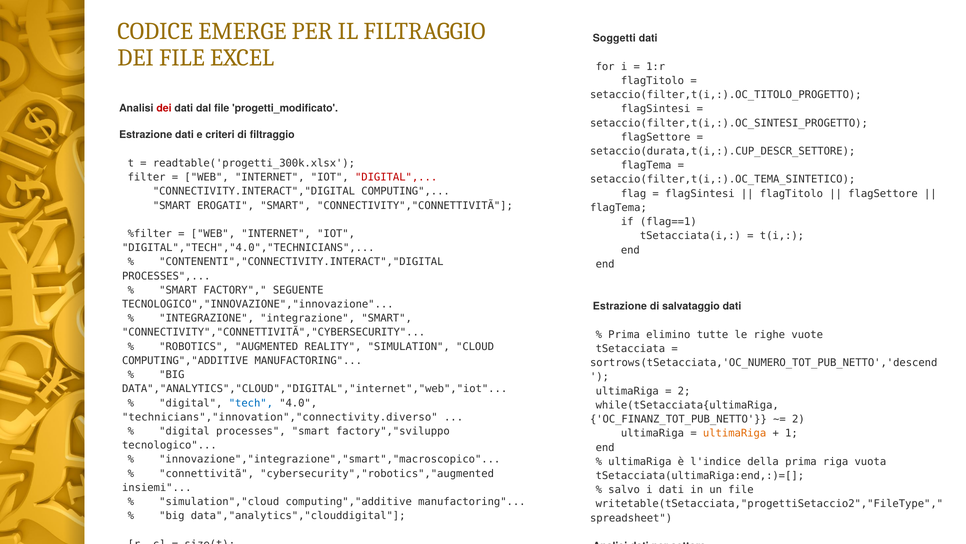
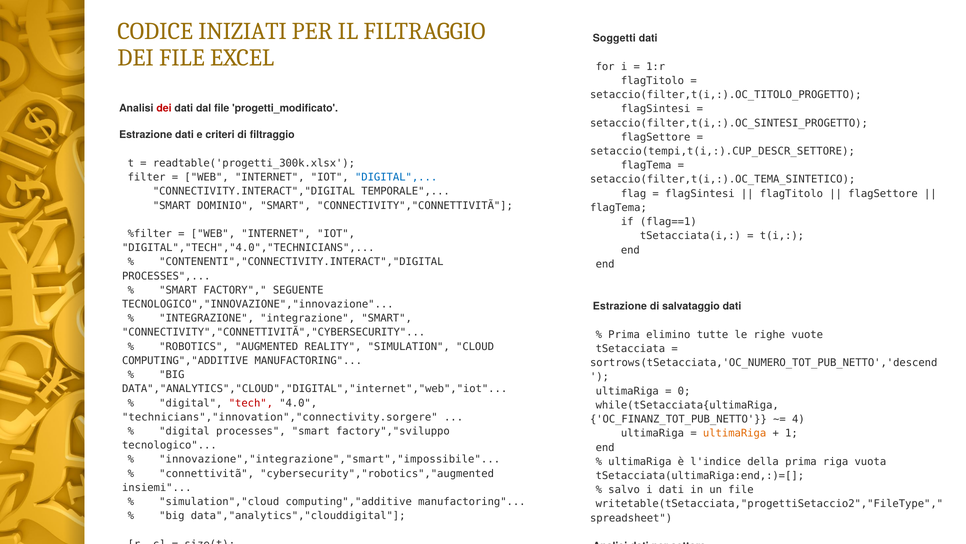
EMERGE: EMERGE -> INIZIATI (242, 31)
setaccio(durata,t(i,:).CUP_DESCR_SETTORE: setaccio(durata,t(i,:).CUP_DESCR_SETTORE -> setaccio(tempi,t(i,:).CUP_DESCR_SETTORE (723, 151)
DIGITAL colour: red -> blue (396, 177)
COMPUTING: COMPUTING -> TEMPORALE (406, 191)
EROGATI: EROGATI -> DOMINIO (226, 205)
2: 2 -> 0 (684, 391)
tech colour: blue -> red (251, 403)
technicians","innovation","connectivity.diverso: technicians","innovation","connectivity.diverso -> technicians","innovation","connectivity.sorgere (280, 417)
2: 2 -> 4 (798, 419)
innovazione","integrazione","smart","macroscopico: innovazione","integrazione","smart","macroscopico -> innovazione","integrazione","smart","impossibile (330, 459)
